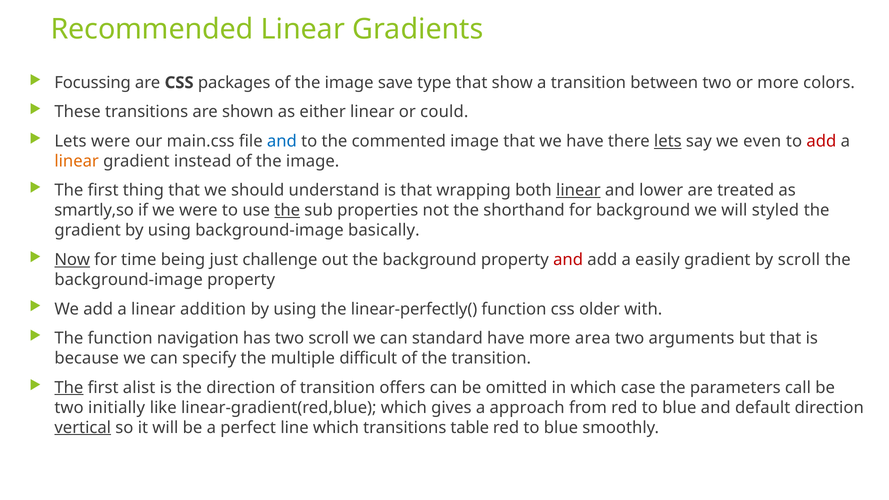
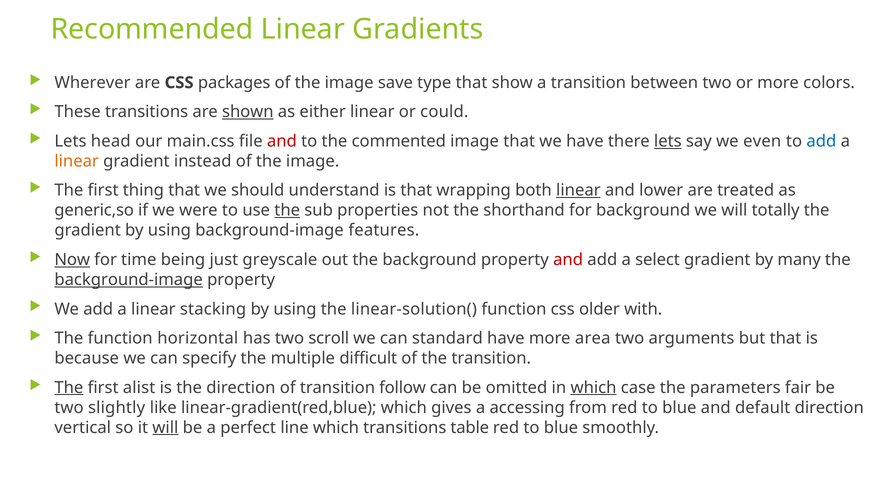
Focussing: Focussing -> Wherever (93, 83)
shown underline: none -> present (248, 112)
Lets were: were -> head (111, 141)
and colour: blue -> red (282, 141)
add colour: red -> blue (821, 141)
smartly,so: smartly,so -> generic,so (94, 211)
styled: styled -> totally (776, 211)
basically: basically -> features (384, 231)
challenge: challenge -> greyscale (280, 260)
easily: easily -> select (658, 260)
by scroll: scroll -> many (799, 260)
background-image underline: none -> present (129, 280)
addition: addition -> stacking (213, 309)
linear-perfectly(: linear-perfectly( -> linear-solution( (414, 309)
navigation: navigation -> horizontal (198, 338)
offers: offers -> follow (403, 388)
which underline: none -> present (594, 388)
call: call -> fair (798, 388)
initially: initially -> slightly (117, 408)
approach: approach -> accessing (527, 408)
vertical underline: present -> none (83, 428)
will underline: none -> present (165, 428)
